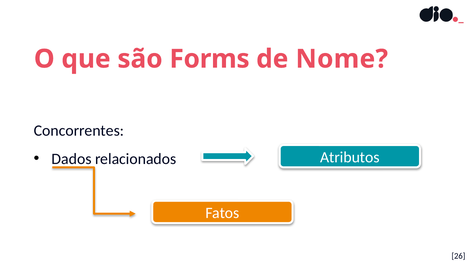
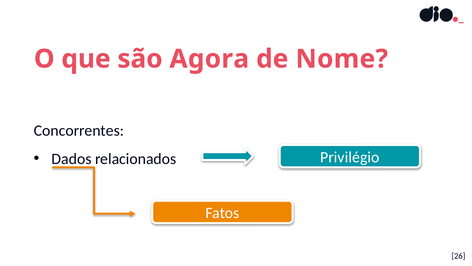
Forms: Forms -> Agora (209, 59)
Atributos: Atributos -> Privilégio (350, 157)
